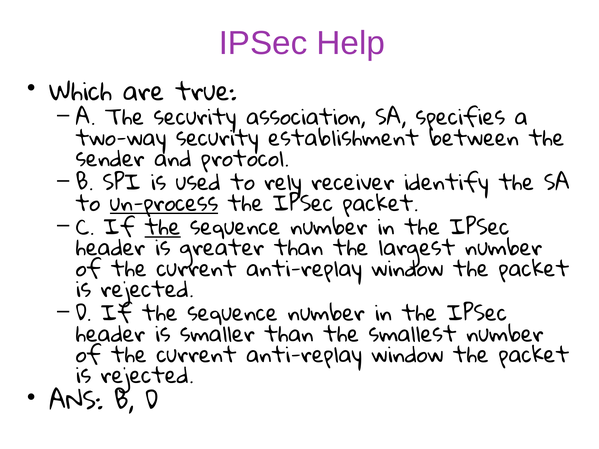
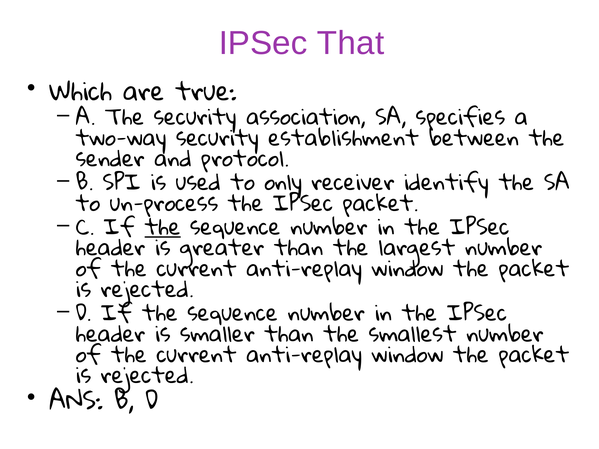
Help: Help -> That (351, 43)
rely: rely -> only (283, 183)
un-process underline: present -> none (164, 204)
